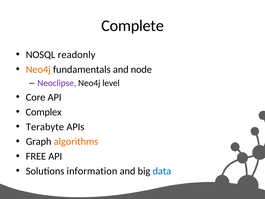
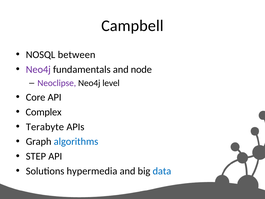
Complete: Complete -> Campbell (132, 26)
readonly: readonly -> between (77, 55)
Neo4j colour: orange -> purple (38, 69)
algorithms colour: orange -> blue (76, 141)
FREE: FREE -> STEP (36, 156)
information: information -> hypermedia (92, 171)
